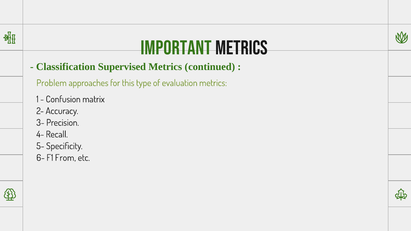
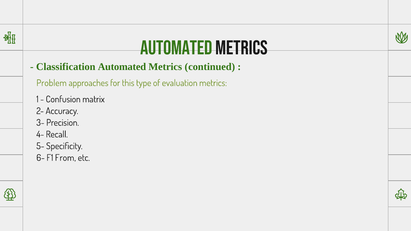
Important: Important -> Automated (176, 48)
Classification Supervised: Supervised -> Automated (122, 67)
